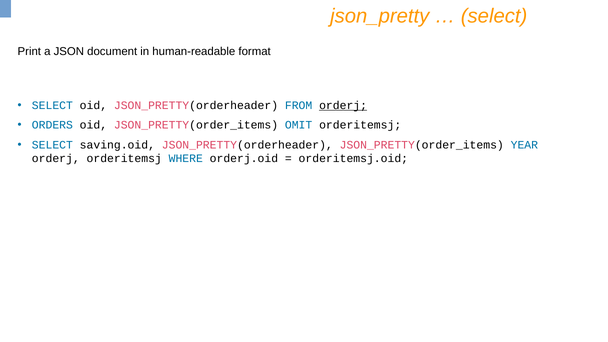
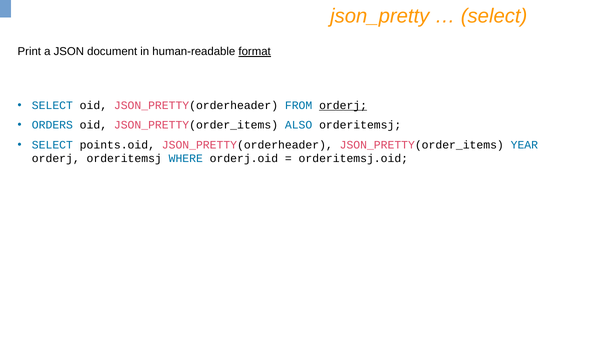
format underline: none -> present (255, 52)
OMIT: OMIT -> ALSO (299, 125)
saving.oid: saving.oid -> points.oid (117, 145)
